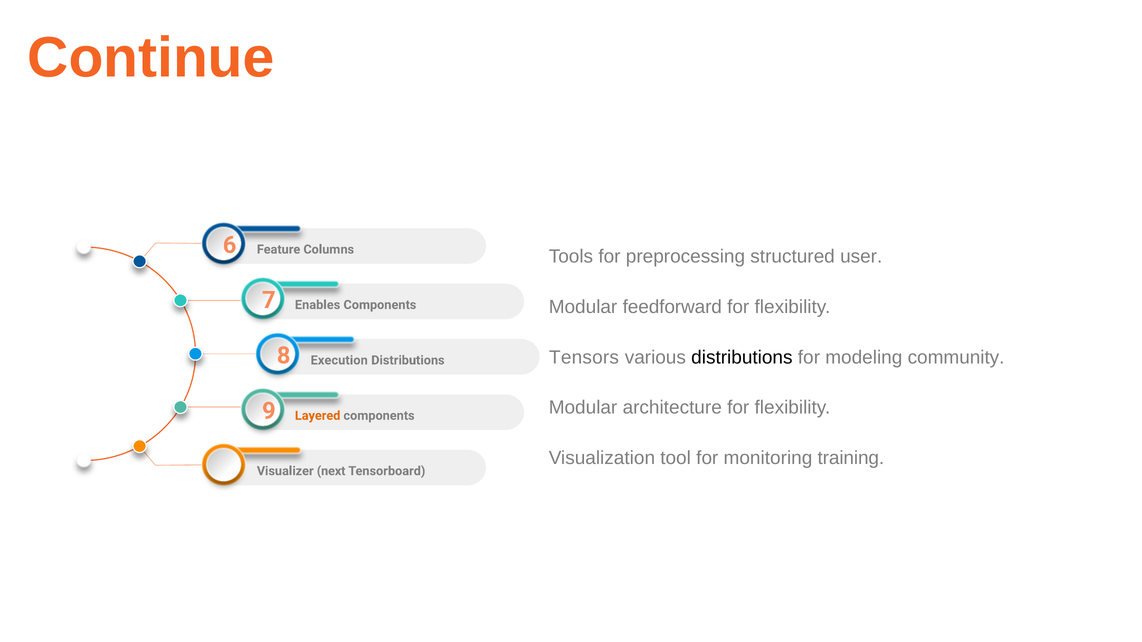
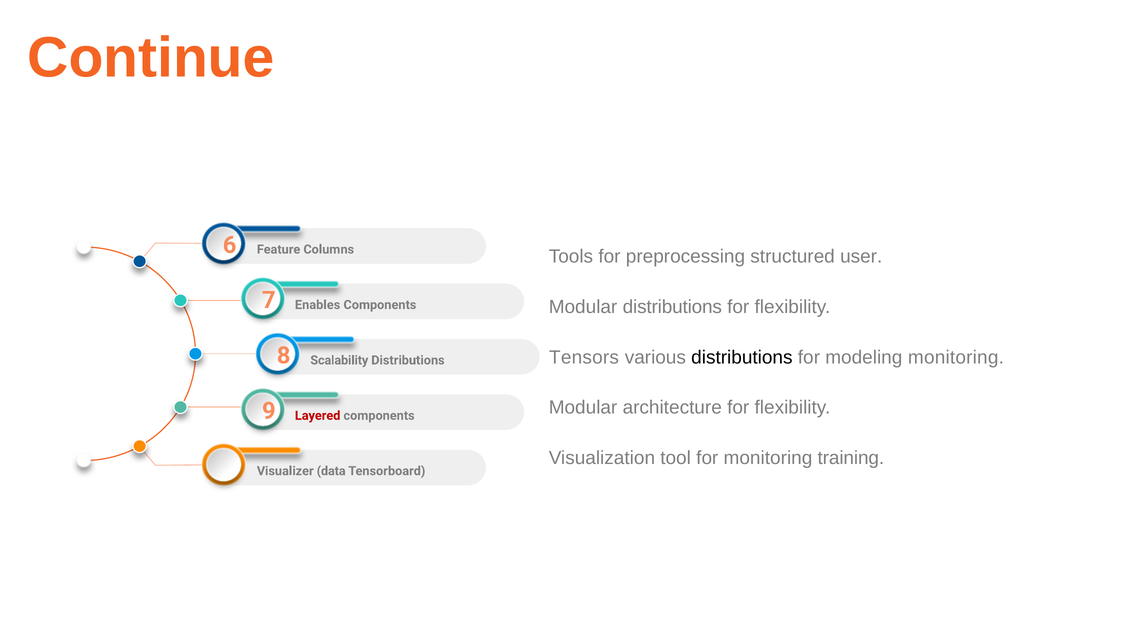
Modular feedforward: feedforward -> distributions (672, 307)
modeling community: community -> monitoring (956, 358)
Execution: Execution -> Scalability (339, 360)
Layered colour: orange -> red (318, 416)
next: next -> data (331, 471)
